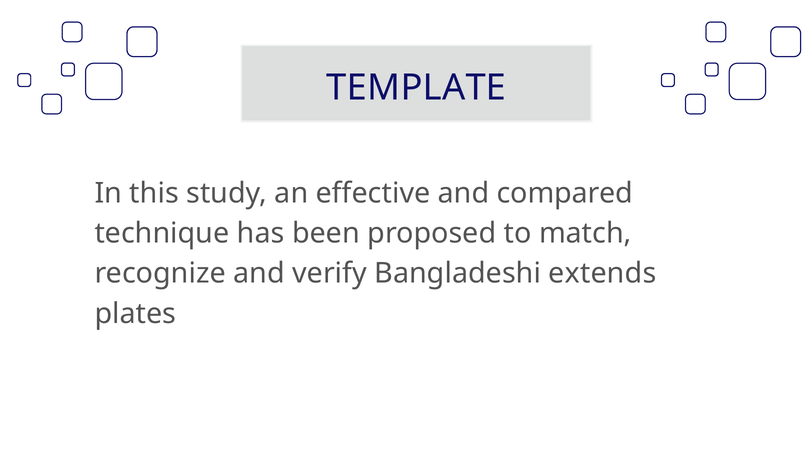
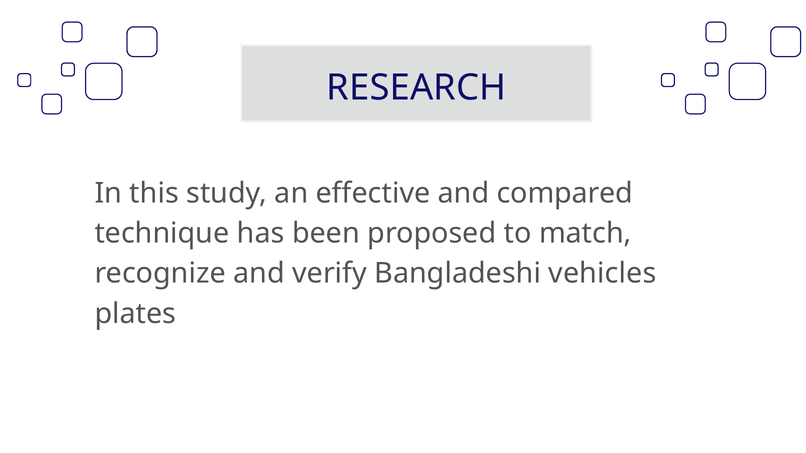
TEMPLATE: TEMPLATE -> RESEARCH (416, 88)
extends: extends -> vehicles (602, 274)
